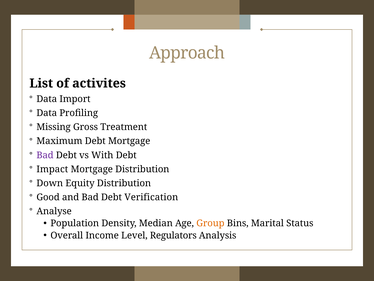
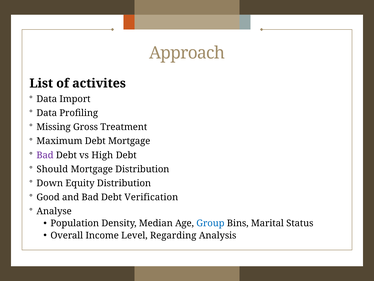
With: With -> High (102, 155)
Impact: Impact -> Should (52, 169)
Group colour: orange -> blue (210, 223)
Regulators: Regulators -> Regarding (173, 235)
